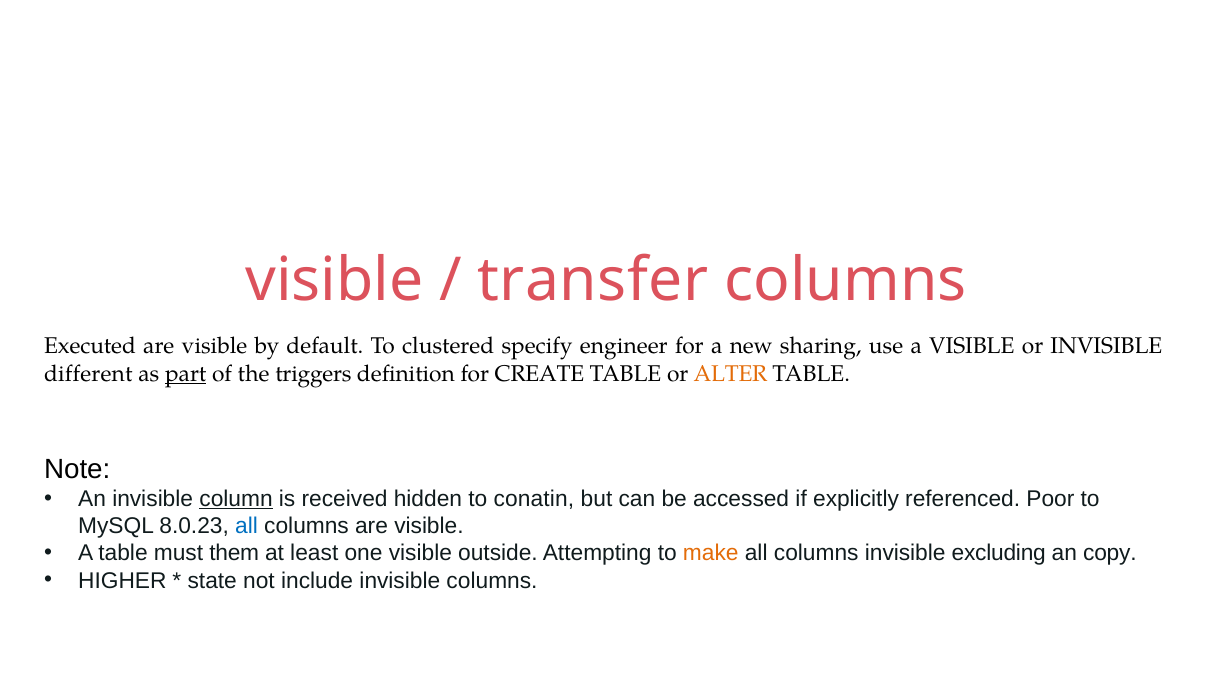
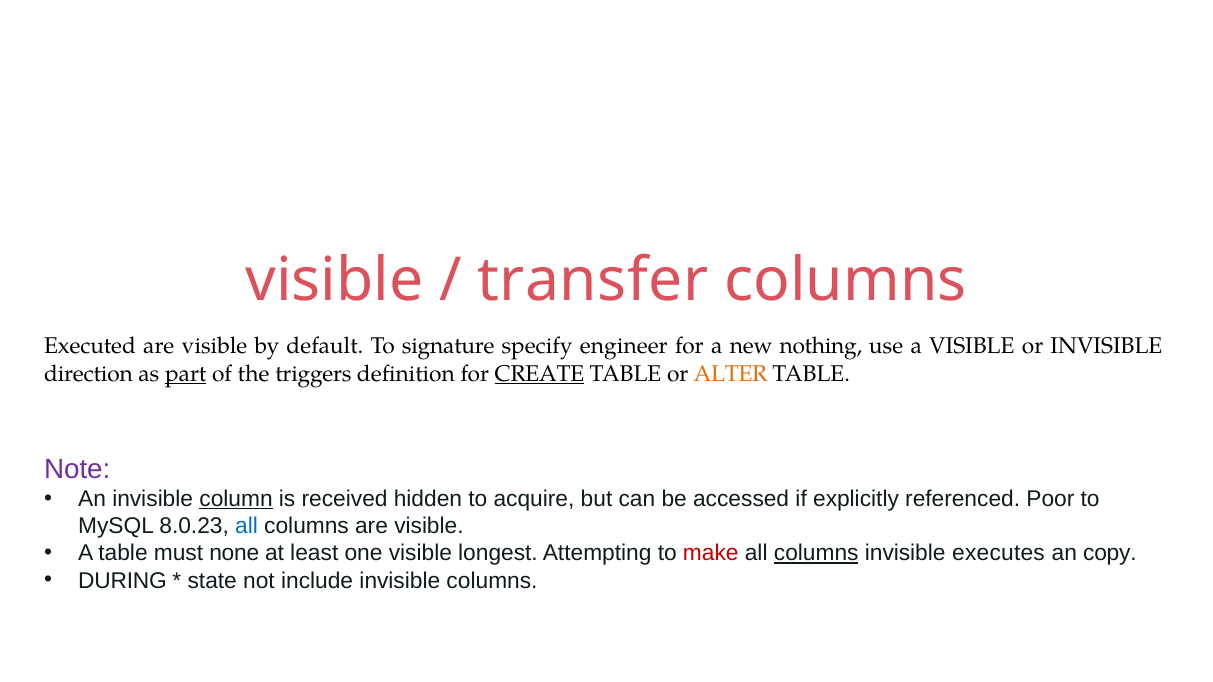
clustered: clustered -> signature (448, 347)
sharing: sharing -> nothing (821, 347)
different: different -> direction (88, 374)
CREATE underline: none -> present (539, 374)
Note colour: black -> purple (77, 469)
conatin: conatin -> acquire (534, 499)
them: them -> none (234, 554)
outside: outside -> longest (498, 554)
make colour: orange -> red (711, 554)
columns underline: none -> present (816, 554)
excluding: excluding -> executes (998, 554)
HIGHER: HIGHER -> DURING (122, 581)
